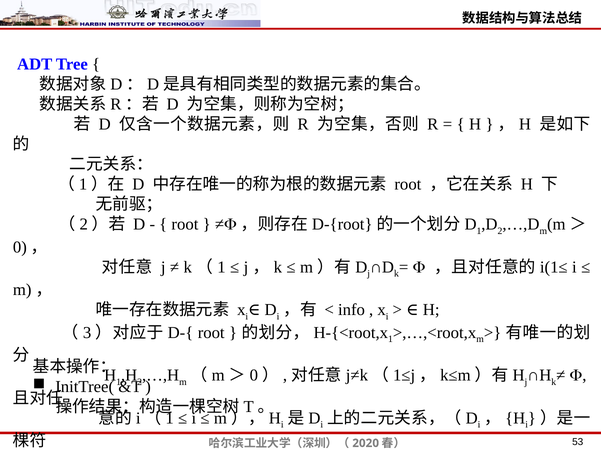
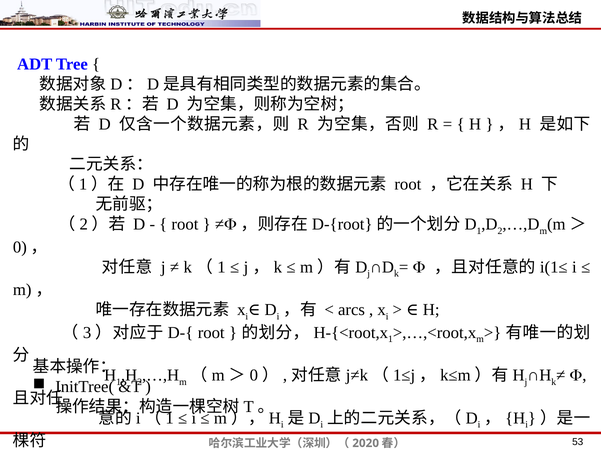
info: info -> arcs (351, 310)
